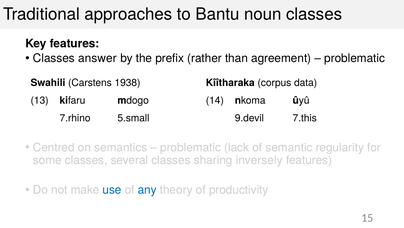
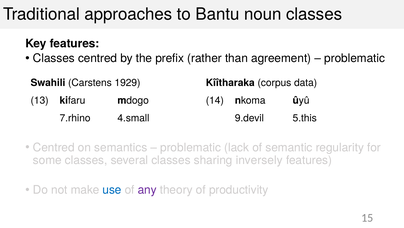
Classes answer: answer -> centred (98, 58)
1938: 1938 -> 1929 (127, 82)
5.small: 5.small -> 4.small (133, 118)
7.this: 7.this -> 5.this (305, 118)
any colour: blue -> purple (147, 189)
